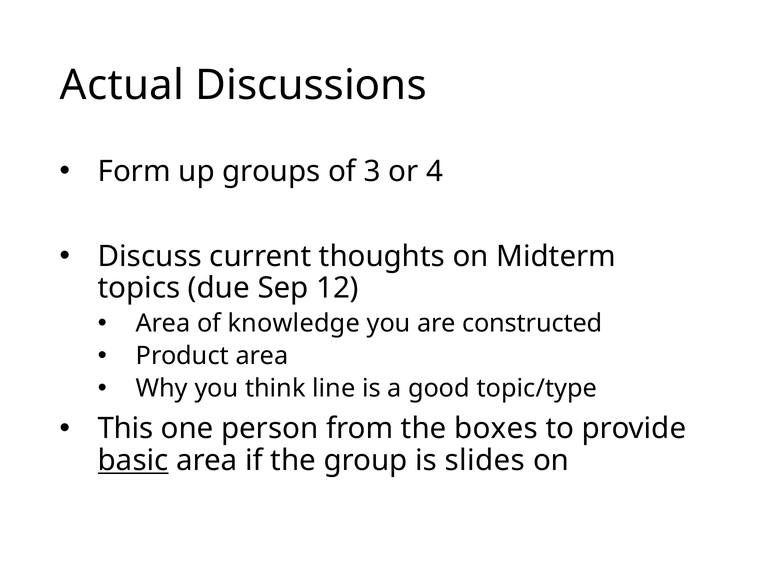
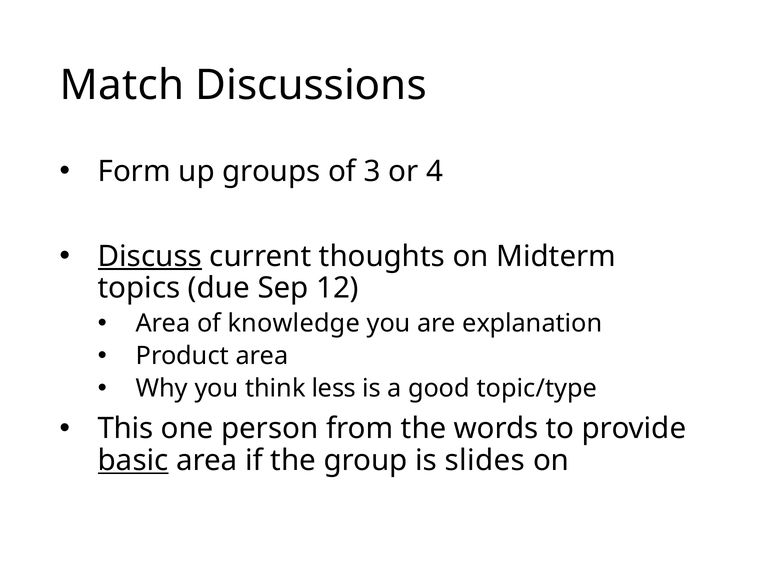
Actual: Actual -> Match (122, 85)
Discuss underline: none -> present (150, 256)
constructed: constructed -> explanation (532, 323)
line: line -> less (334, 388)
boxes: boxes -> words (496, 429)
